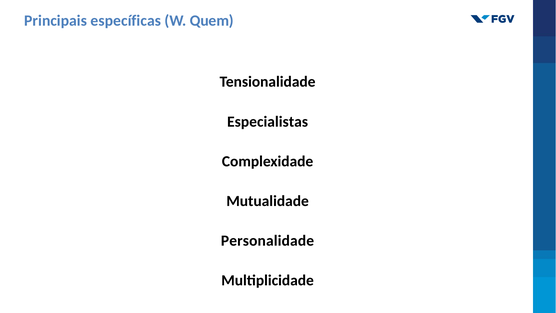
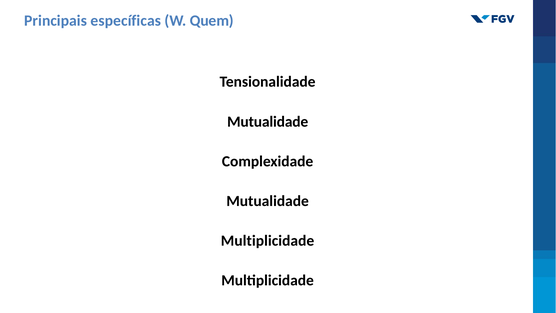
Especialistas: Especialistas -> Mutualidade (268, 121)
Personalidade: Personalidade -> Multiplicidade (268, 240)
